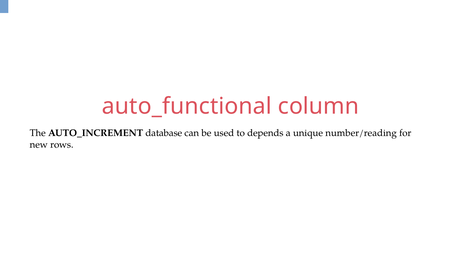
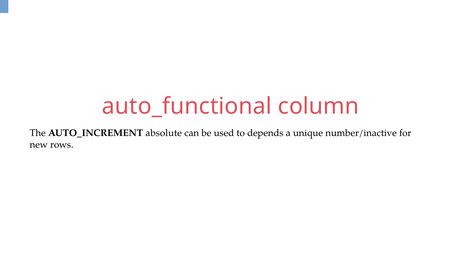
database: database -> absolute (164, 133)
number/reading: number/reading -> number/inactive (361, 133)
